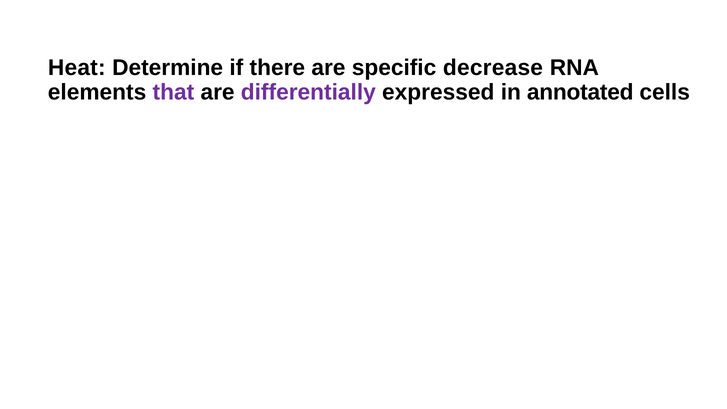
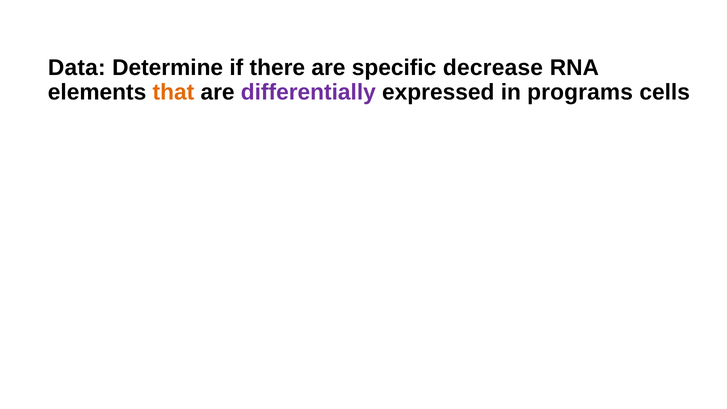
Heat: Heat -> Data (77, 68)
that colour: purple -> orange (173, 92)
annotated: annotated -> programs (580, 92)
